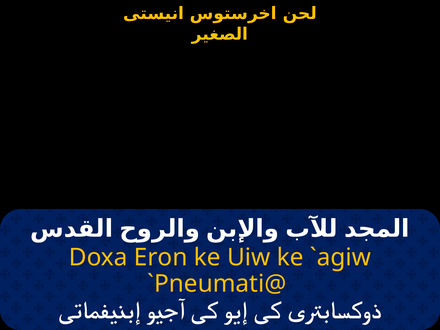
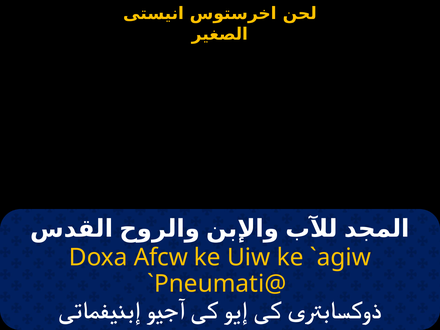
Eron: Eron -> Afcw (161, 257)
